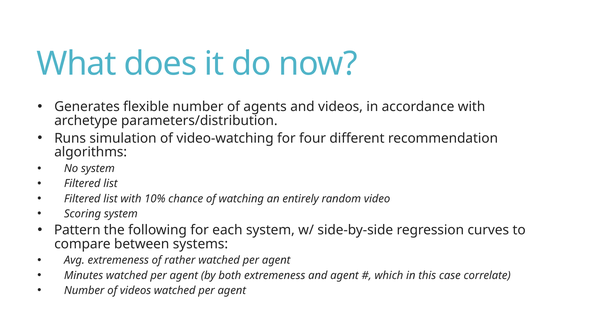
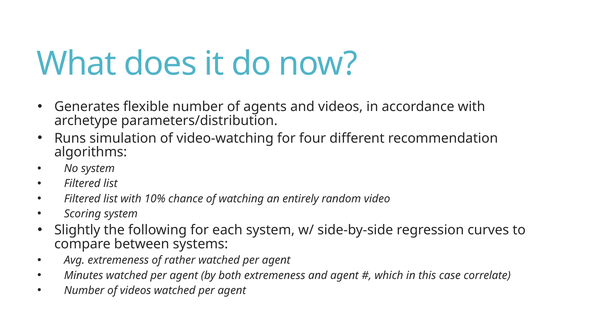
Pattern: Pattern -> Slightly (77, 230)
